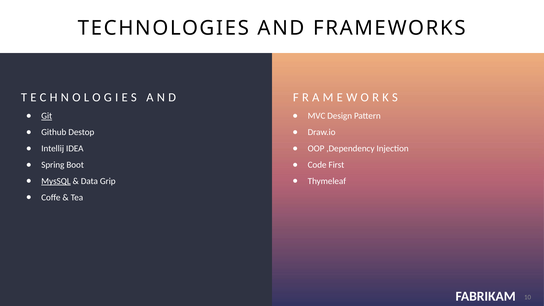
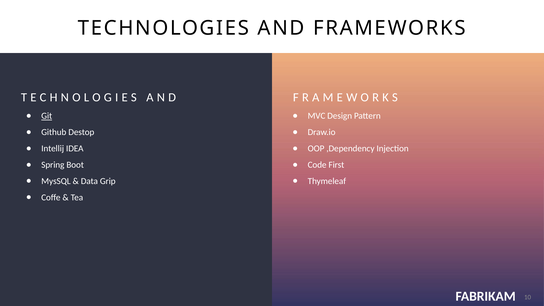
MysSQL underline: present -> none (56, 181)
